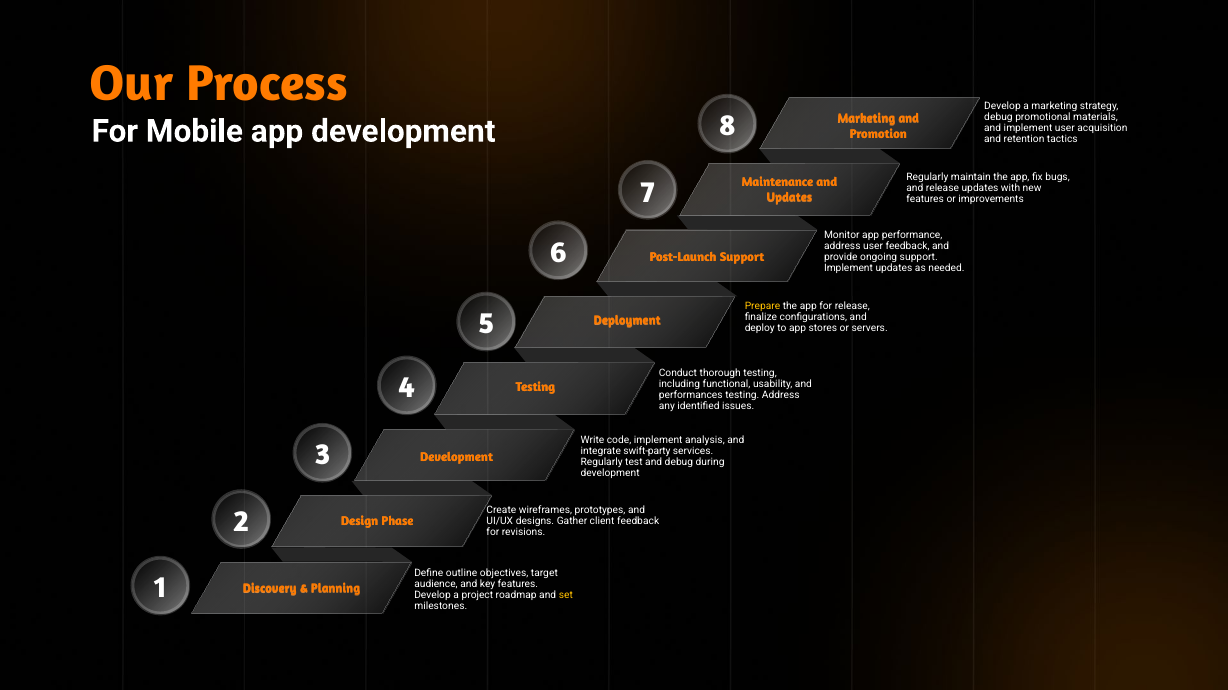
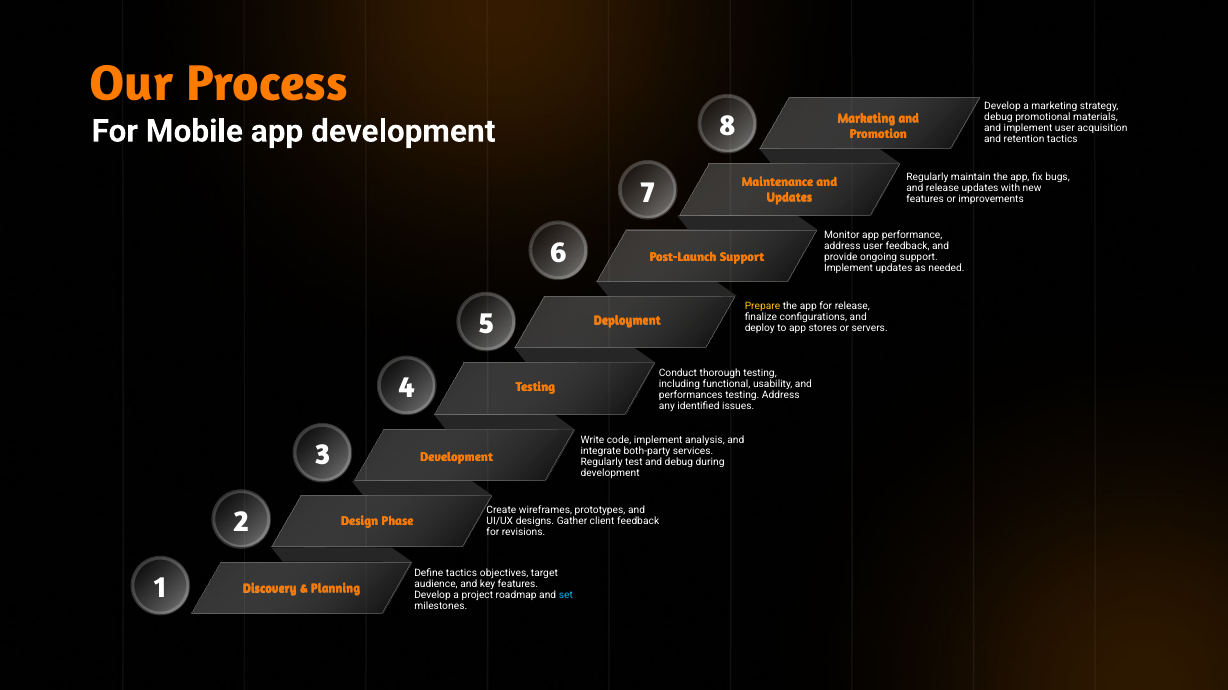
swift-party: swift-party -> both-party (647, 452)
Define outline: outline -> tactics (462, 574)
set colour: yellow -> light blue (566, 596)
